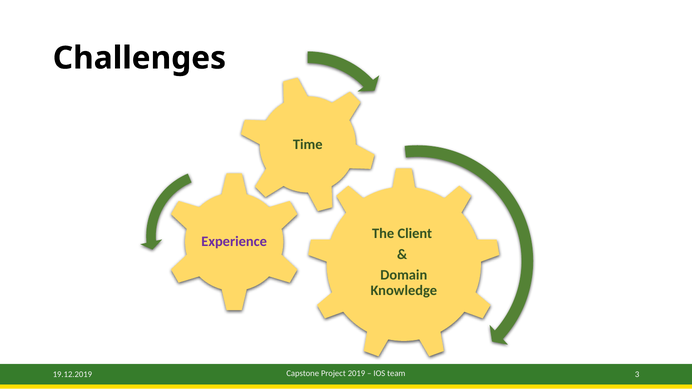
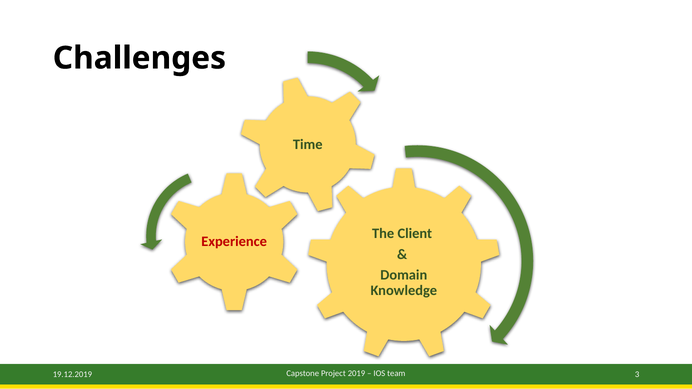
Experience colour: purple -> red (234, 242)
